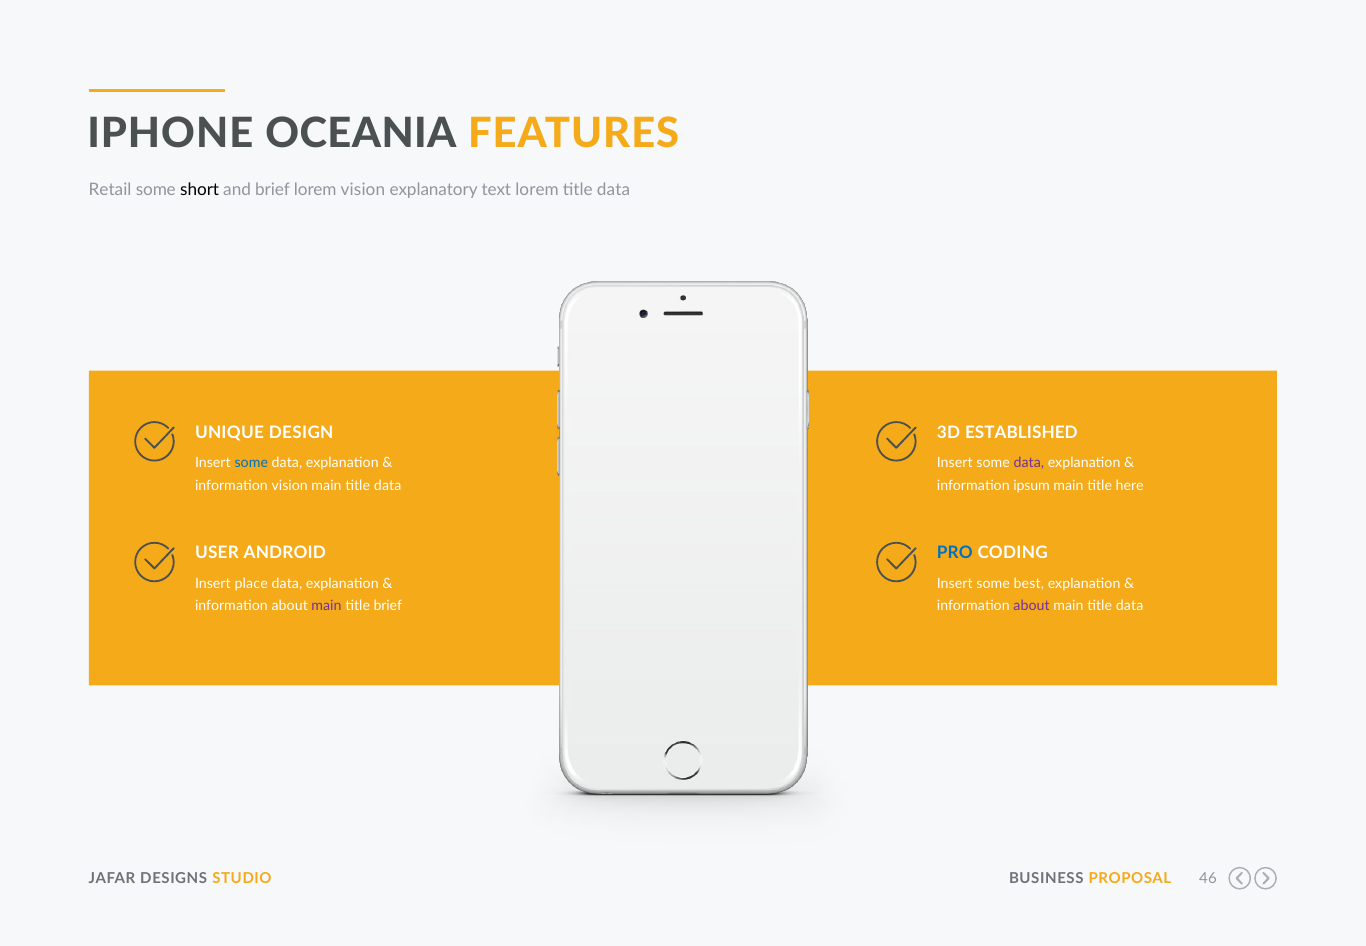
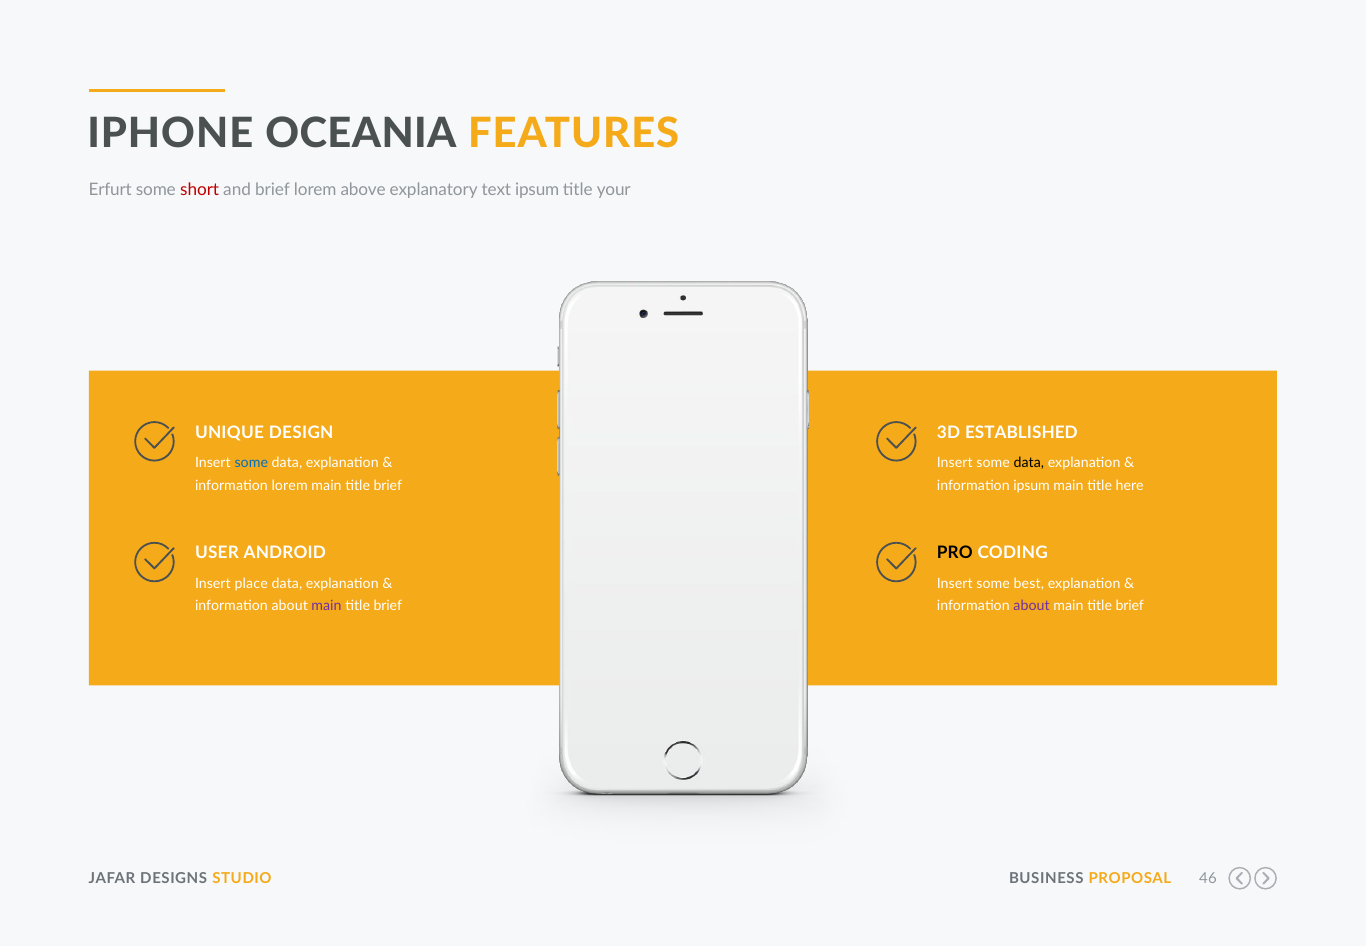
Retail: Retail -> Erfurt (110, 190)
short colour: black -> red (200, 190)
lorem vision: vision -> above (363, 190)
text lorem: lorem -> ipsum (537, 190)
data: data -> your (614, 190)
data colour: purple -> black (1029, 463)
information vision: vision -> lorem (290, 485)
data: data -> brief (388, 485)
PRO colour: blue -> black (955, 553)
data: data -> brief (1130, 606)
